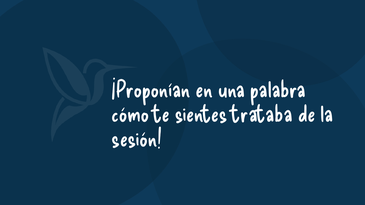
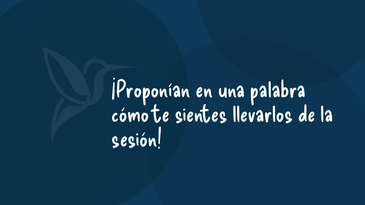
trataba: trataba -> llevarlos (263, 115)
